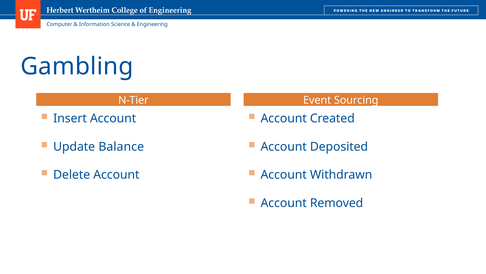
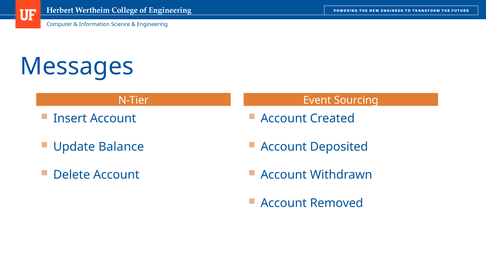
Gambling: Gambling -> Messages (77, 66)
